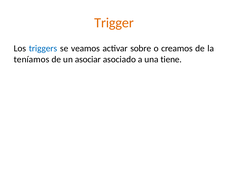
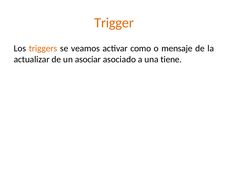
triggers colour: blue -> orange (43, 49)
sobre: sobre -> como (141, 49)
creamos: creamos -> mensaje (177, 49)
teníamos: teníamos -> actualizar (32, 60)
